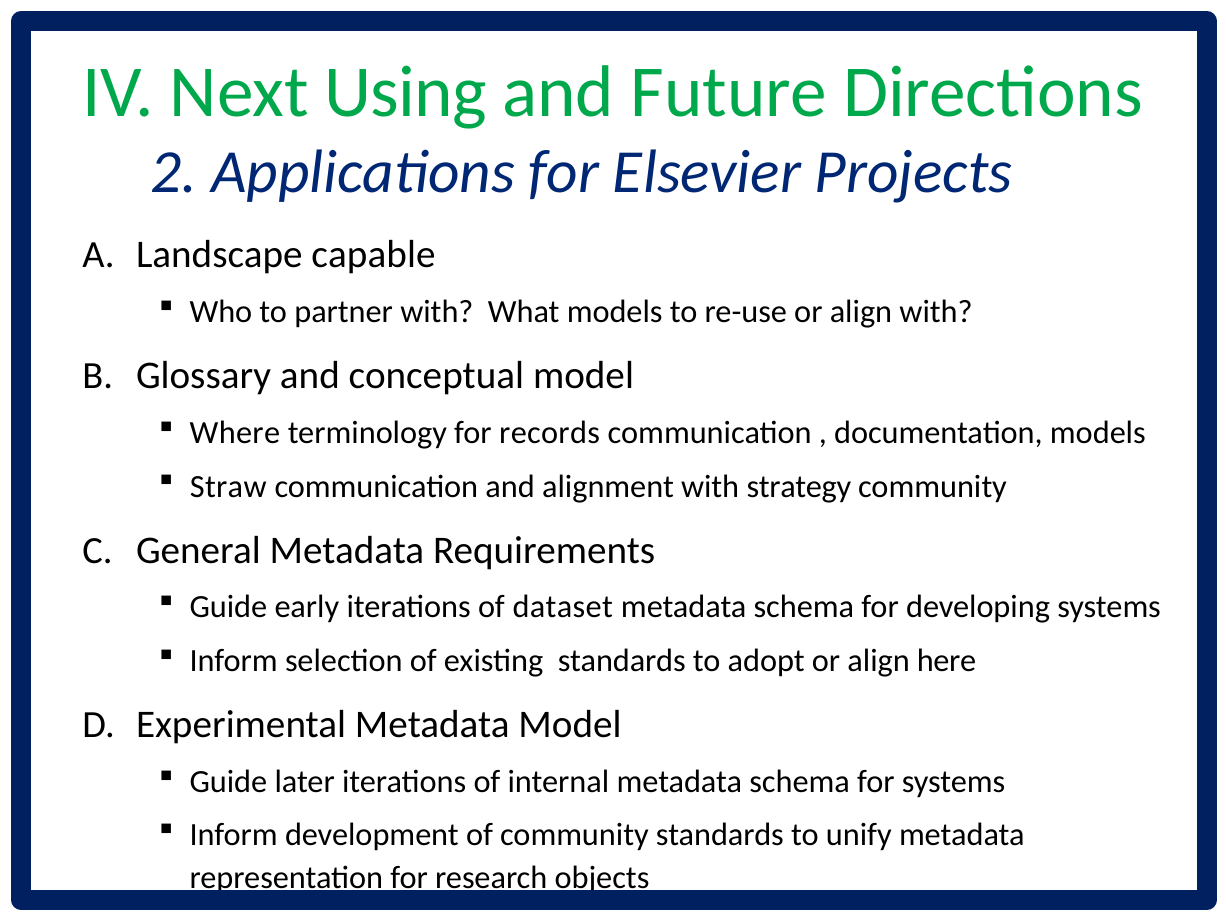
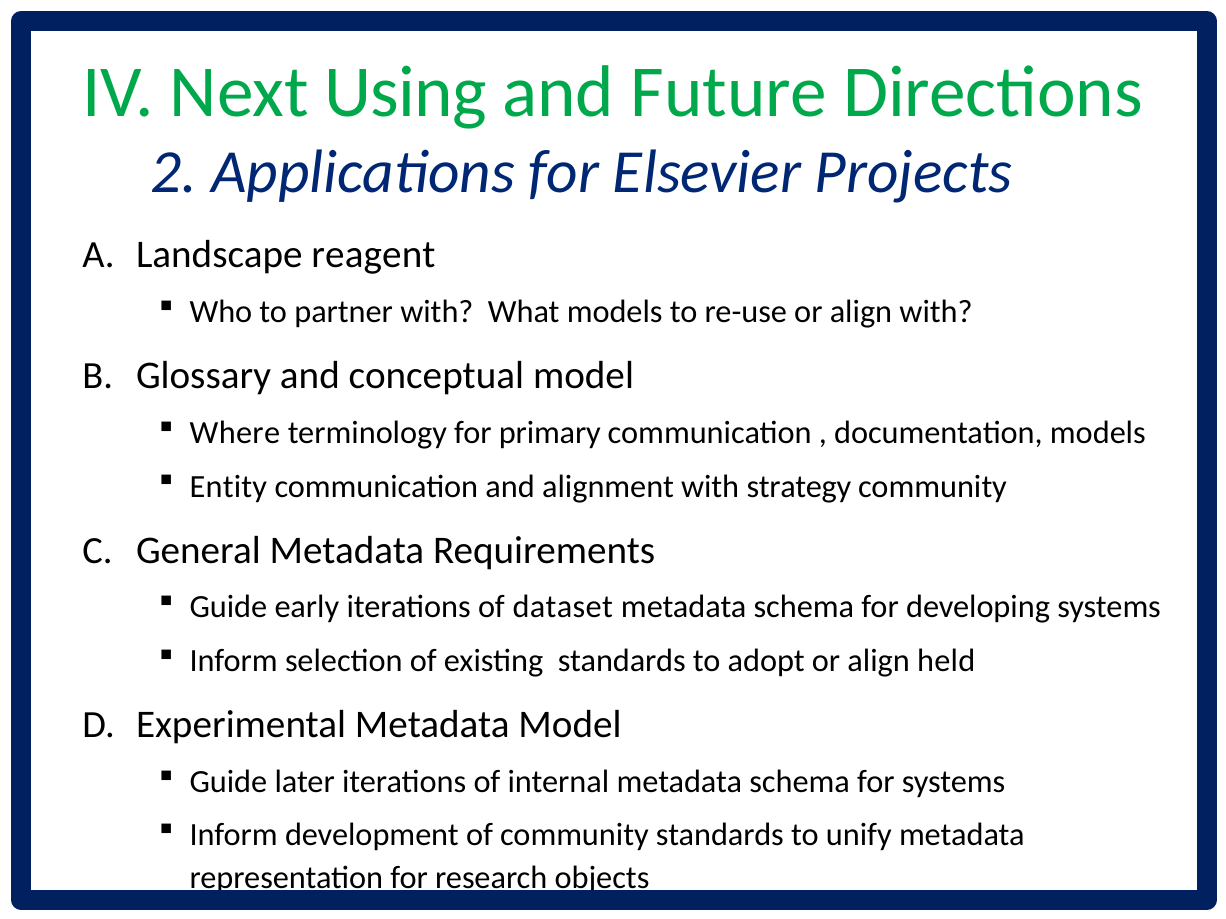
capable: capable -> reagent (374, 255)
records: records -> primary (550, 433)
Straw: Straw -> Entity (228, 487)
here: here -> held (946, 661)
